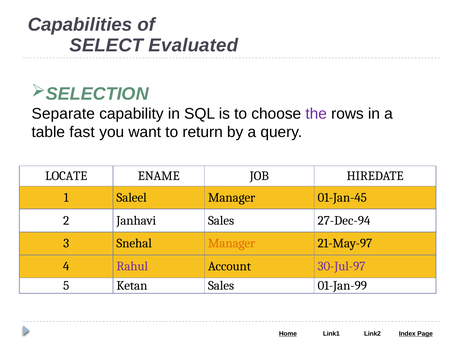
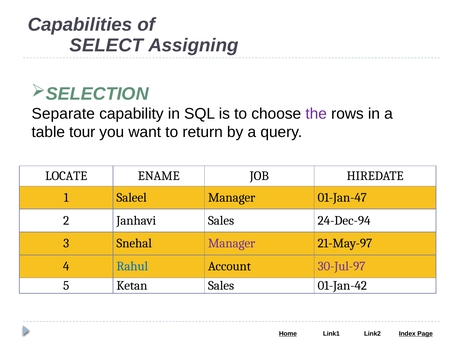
Evaluated: Evaluated -> Assigning (193, 45)
fast: fast -> tour (82, 132)
01-Jan-45: 01-Jan-45 -> 01-Jan-47 (342, 198)
27-Dec-94: 27-Dec-94 -> 24-Dec-94 (344, 221)
Manager colour: orange -> purple (232, 244)
Rahul colour: purple -> blue (132, 266)
01-Jan-99: 01-Jan-99 -> 01-Jan-42 (342, 286)
